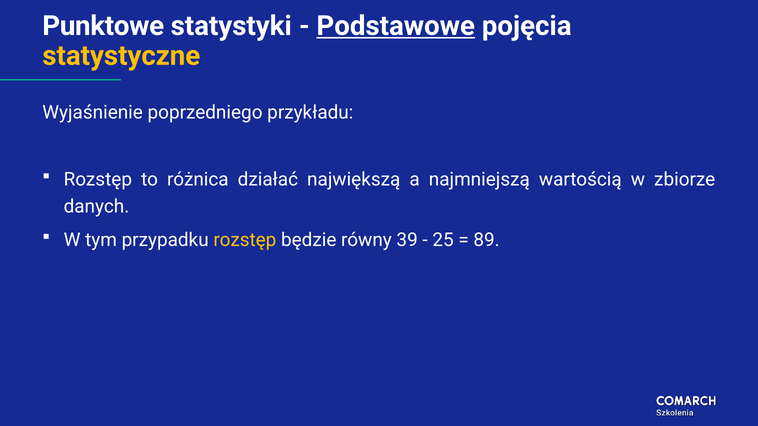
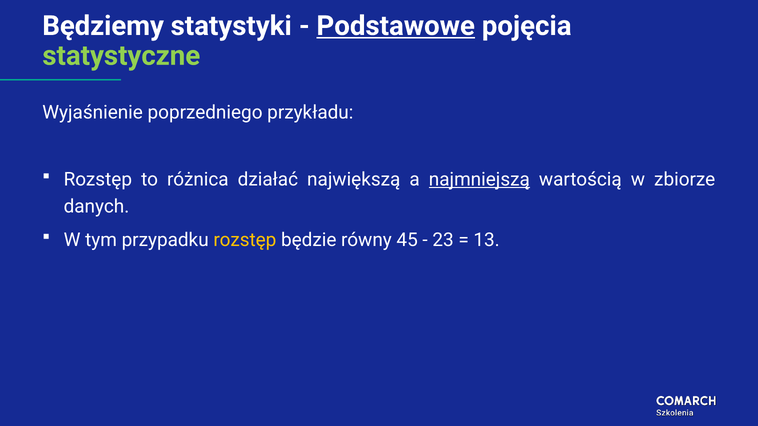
Punktowe: Punktowe -> Będziemy (103, 26)
statystyczne colour: yellow -> light green (121, 56)
najmniejszą underline: none -> present (479, 180)
39: 39 -> 45 (407, 240)
25: 25 -> 23 (443, 240)
89: 89 -> 13 (487, 240)
